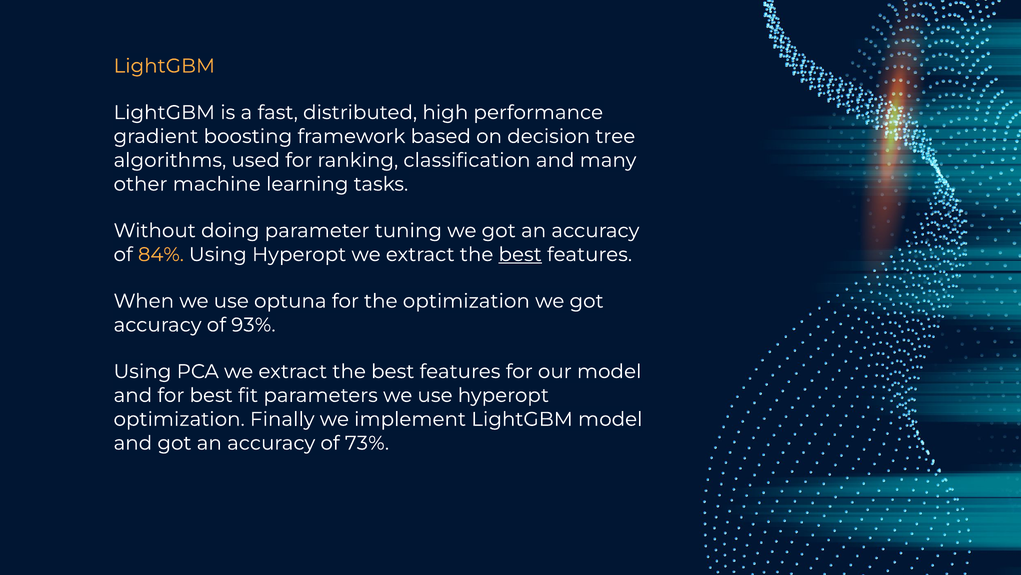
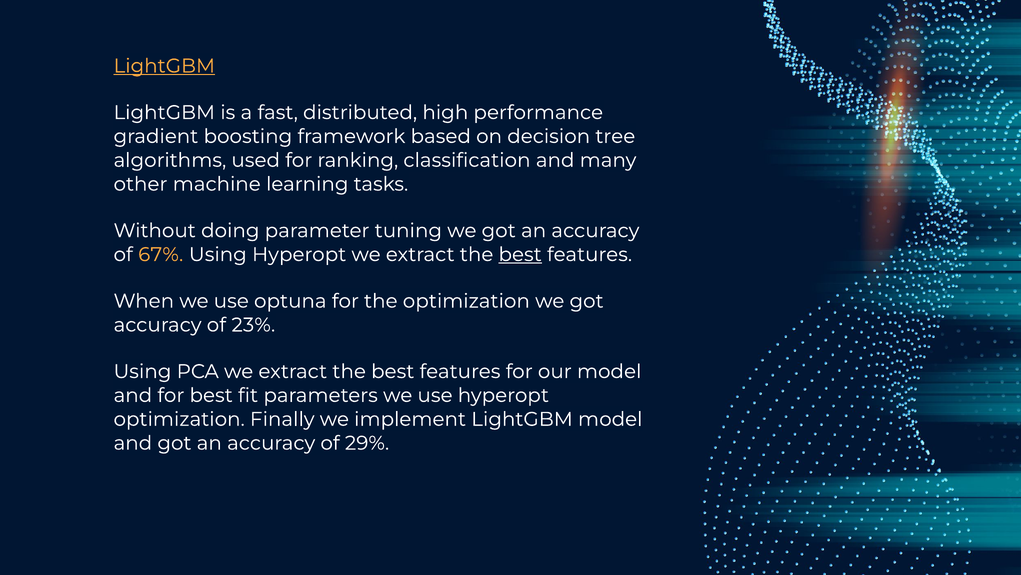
LightGBM underline: none -> present (164, 66)
84%: 84% -> 67% (161, 254)
93%: 93% -> 23% (253, 325)
73%: 73% -> 29% (367, 443)
